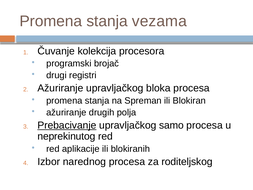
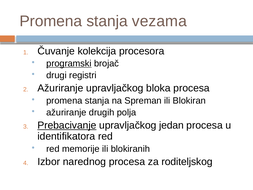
programski underline: none -> present (69, 63)
samo: samo -> jedan (171, 125)
neprekinutog: neprekinutog -> identifikatora (66, 136)
aplikacije: aplikacije -> memorije (81, 149)
